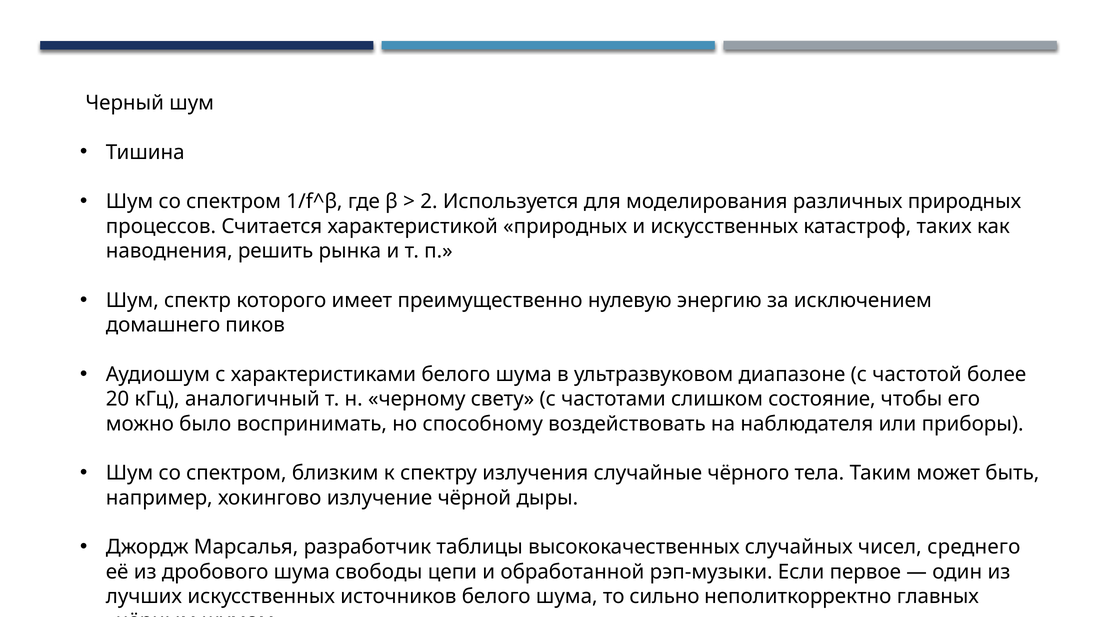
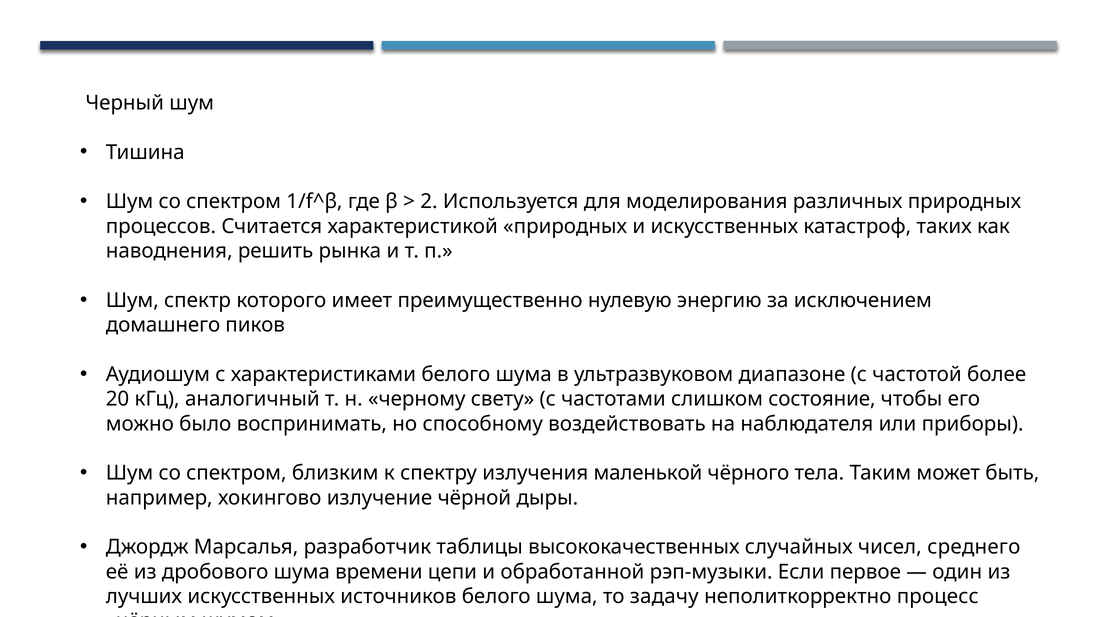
случайные: случайные -> маленькой (648, 473)
свободы: свободы -> времени (379, 572)
сильно: сильно -> задачу (664, 597)
главных: главных -> процесс (938, 597)
